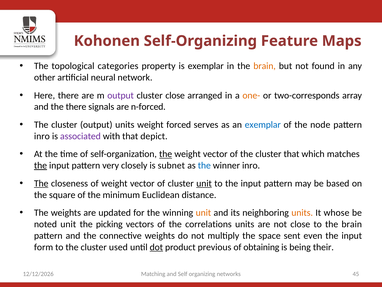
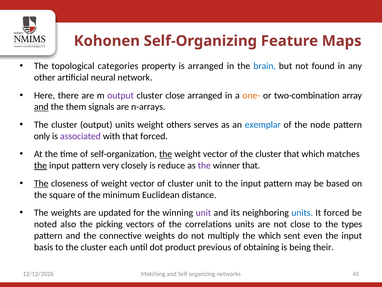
is exemplar: exemplar -> arranged (206, 66)
brain colour: orange -> blue (265, 66)
two-corresponds: two-corresponds -> two-combination (307, 95)
and underline: none -> present (41, 107)
the there: there -> them (76, 107)
n-forced: n-forced -> n-arrays (148, 107)
forced: forced -> others (179, 124)
inro: inro -> only (42, 136)
that depict: depict -> forced (154, 136)
subnet: subnet -> reduce (171, 165)
the colour: blue -> purple (204, 165)
winner inro: inro -> that (251, 165)
unit underline: present -> none (204, 183)
unit colour: orange -> purple (203, 212)
units colour: orange -> blue (302, 212)
It whose: whose -> forced (337, 212)
noted unit: unit -> also (68, 224)
to the brain: brain -> types (352, 224)
the space: space -> which (270, 235)
form: form -> basis (44, 247)
used: used -> each (118, 247)
dot underline: present -> none (156, 247)
